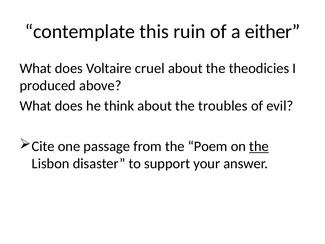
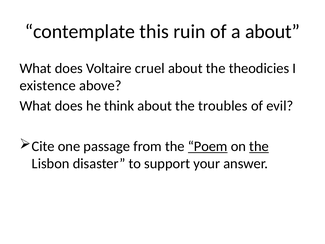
a either: either -> about (273, 31)
produced: produced -> existence (48, 86)
Poem underline: none -> present (208, 146)
